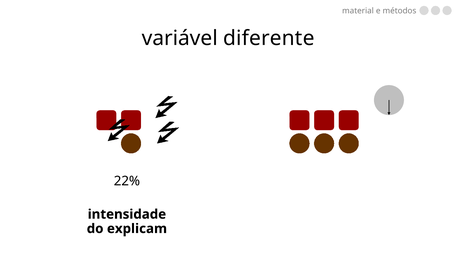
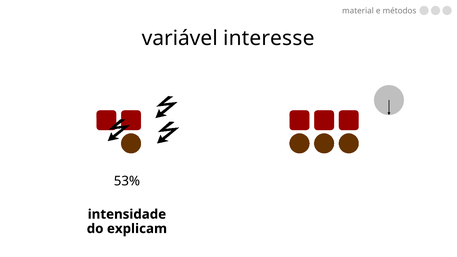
diferente: diferente -> interesse (269, 38)
22%: 22% -> 53% (127, 181)
